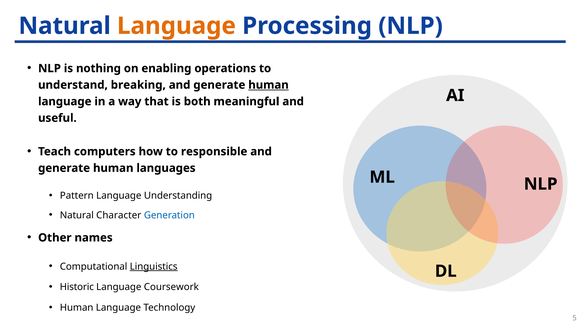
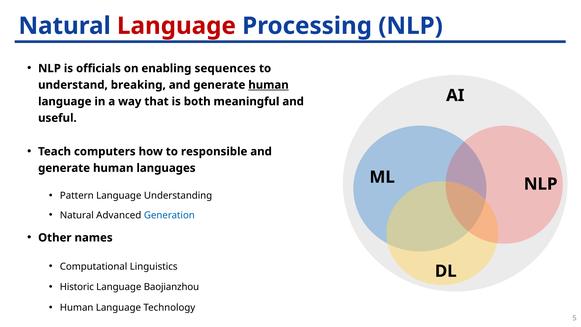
Language colour: orange -> red (176, 26)
nothing: nothing -> officials (98, 68)
operations: operations -> sequences (225, 68)
Character: Character -> Advanced (119, 215)
Linguistics underline: present -> none (154, 266)
Coursework: Coursework -> Baojianzhou (171, 287)
